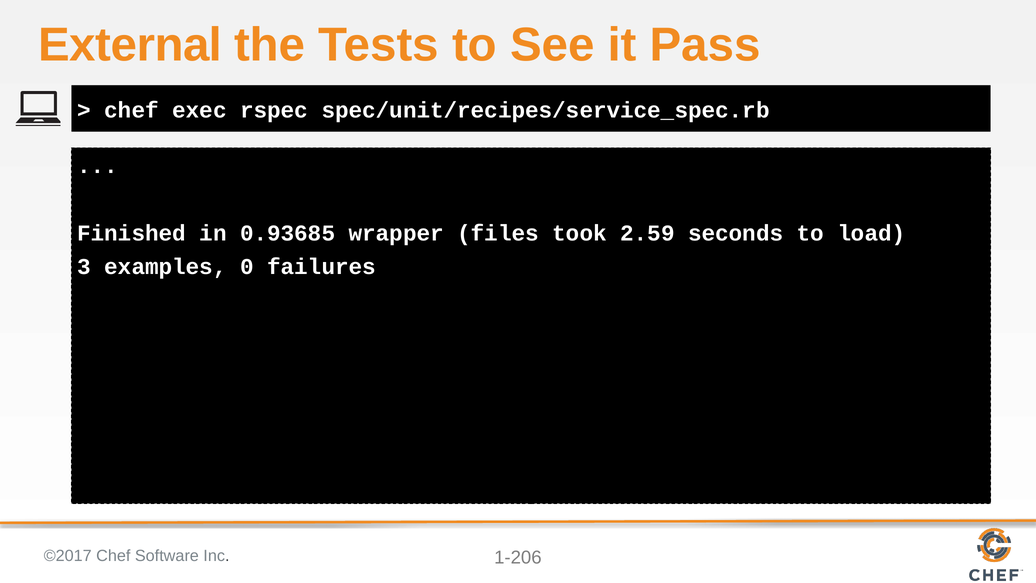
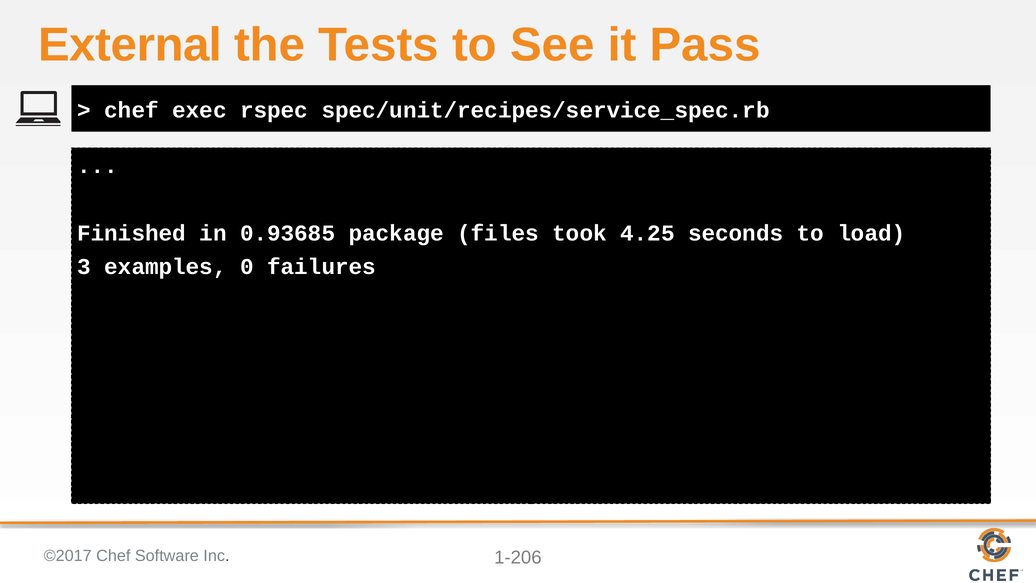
wrapper: wrapper -> package (396, 233)
2.59: 2.59 -> 4.25 (647, 233)
